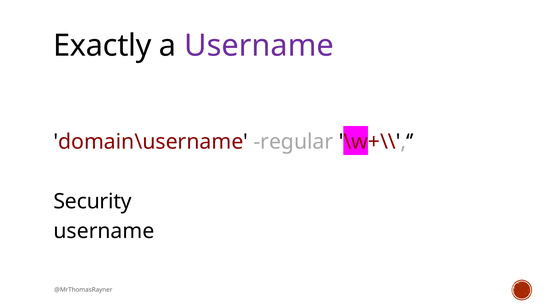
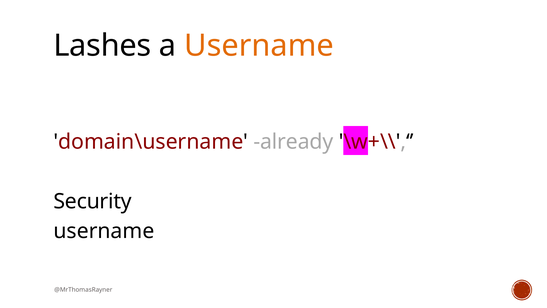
Exactly: Exactly -> Lashes (102, 46)
Username colour: purple -> orange (259, 46)
regular: regular -> already (293, 142)
